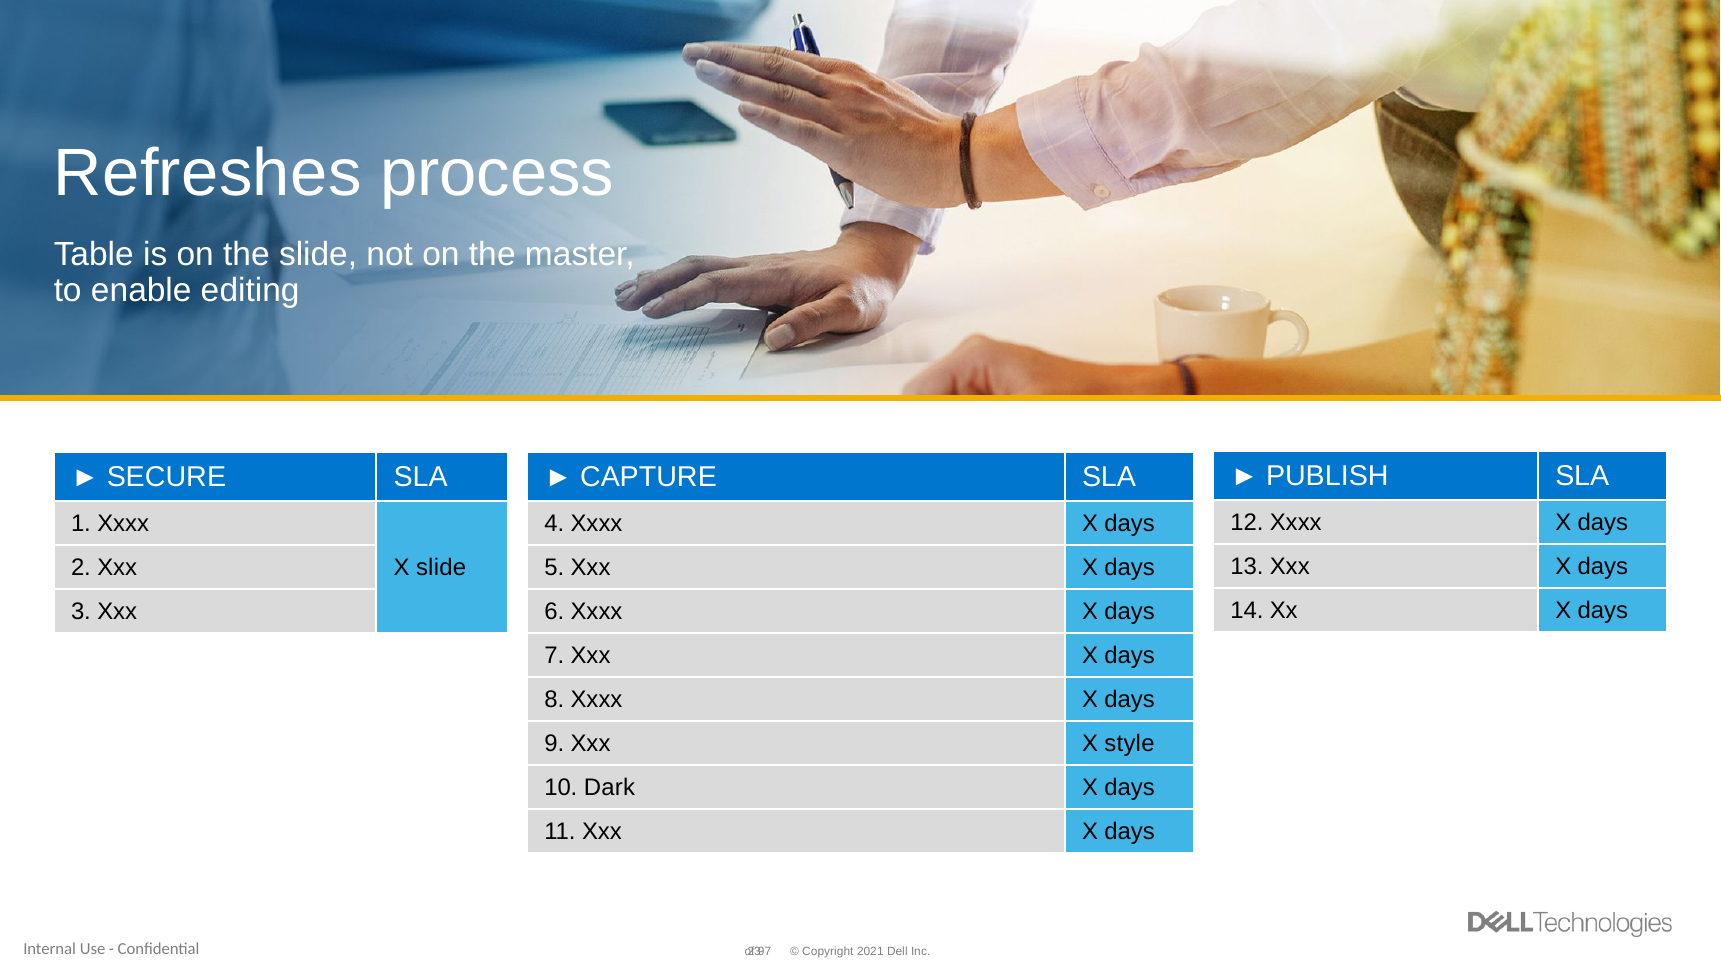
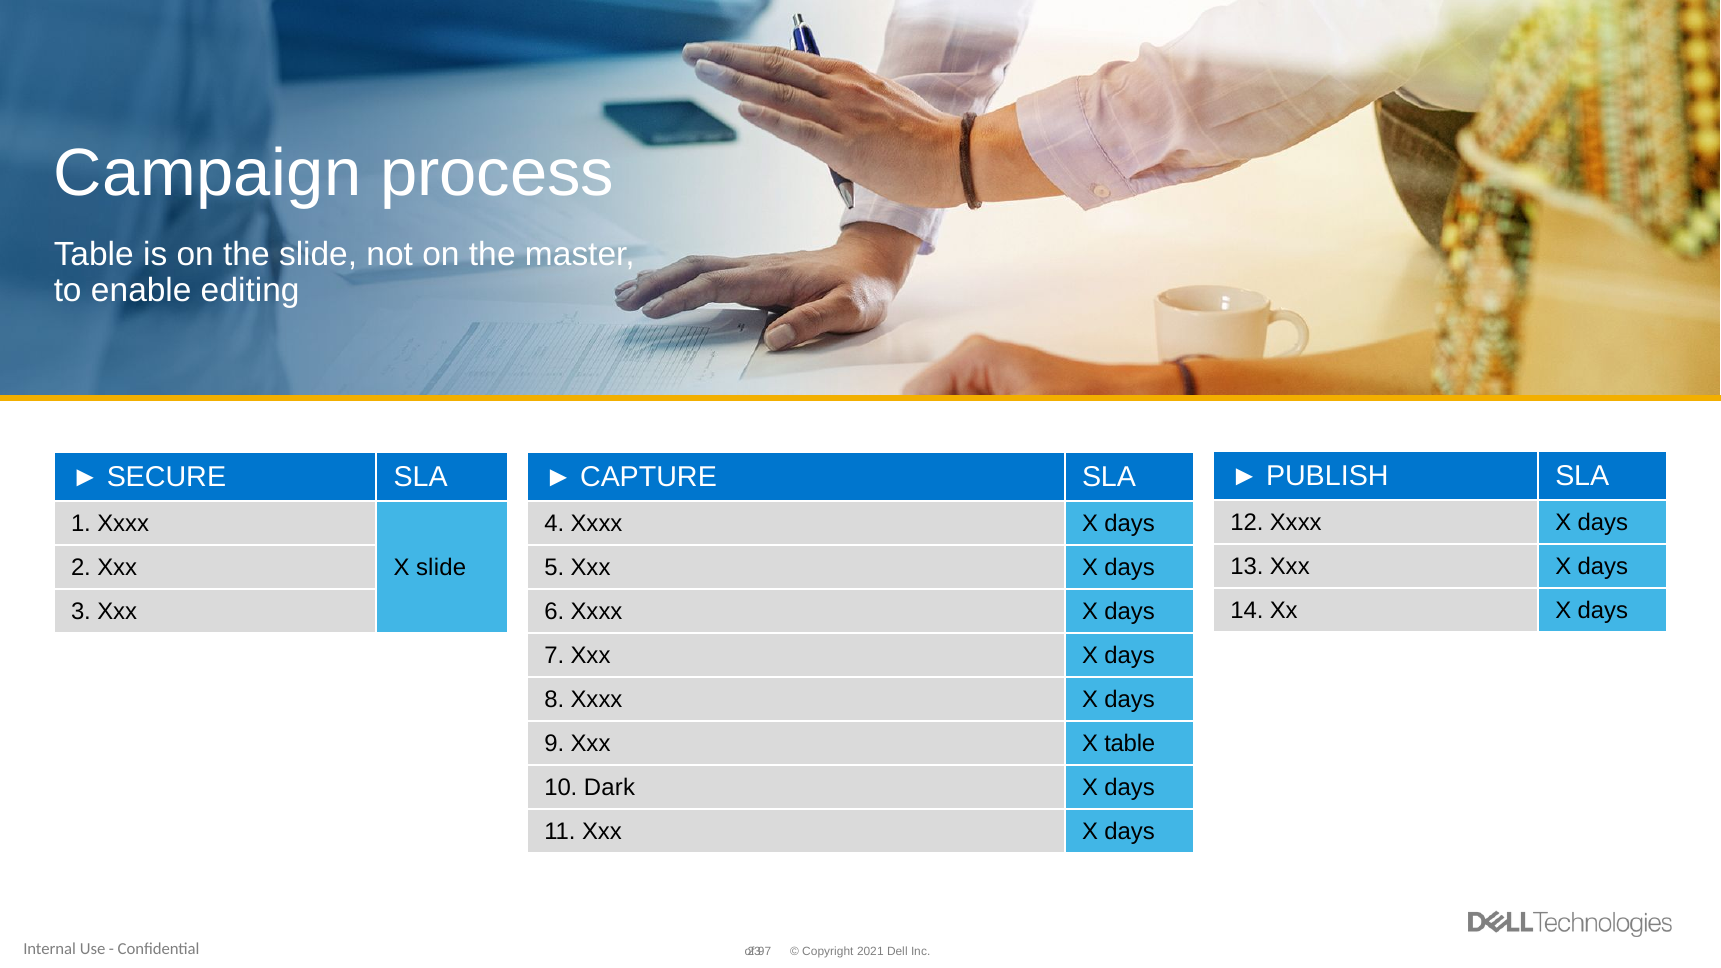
Refreshes: Refreshes -> Campaign (208, 174)
X style: style -> table (1130, 743)
